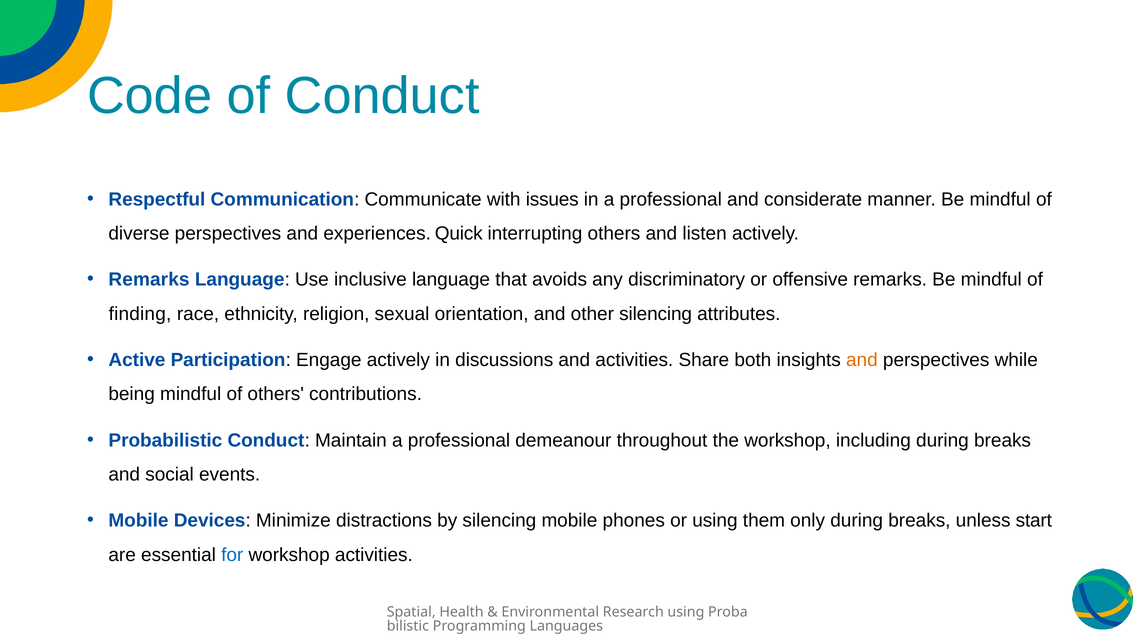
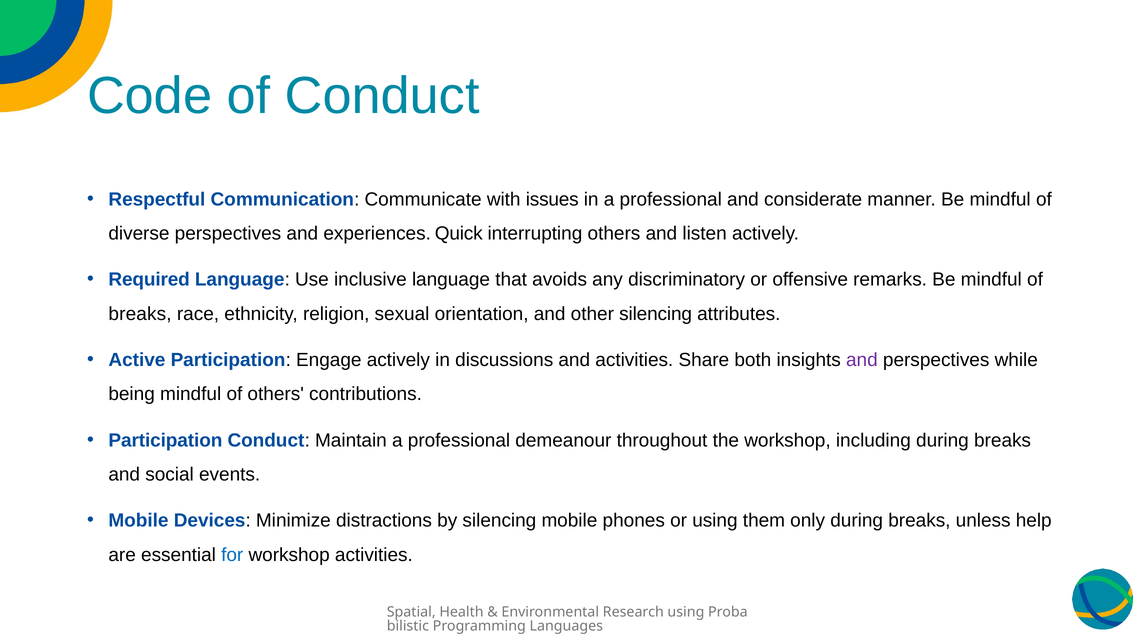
Remarks: Remarks -> Required (149, 280)
finding: finding -> breaks (140, 314)
and colour: orange -> purple (862, 360)
Probabilistic: Probabilistic -> Participation (165, 440)
start: start -> help (1034, 521)
